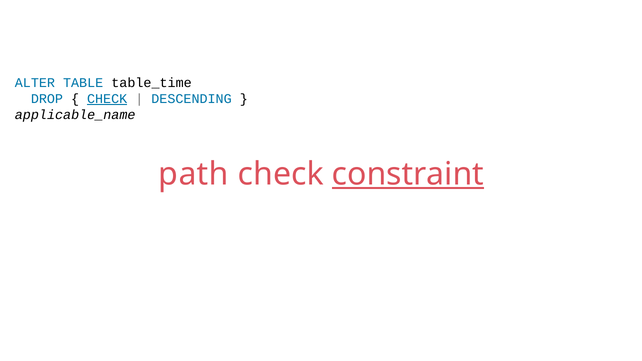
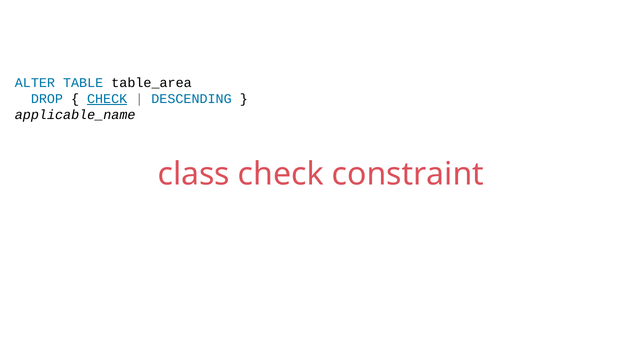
table_time: table_time -> table_area (152, 83)
path: path -> class (194, 174)
constraint underline: present -> none (408, 174)
